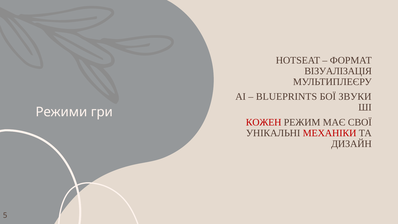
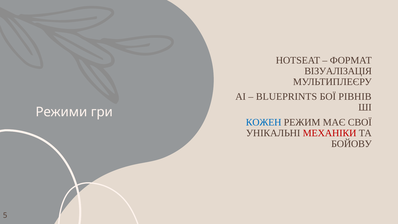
ЗВУКИ: ЗВУКИ -> РІВНІВ (355, 97)
КОЖЕН colour: red -> blue (264, 122)
ДИЗАЙН: ДИЗАЙН -> БОЙОВУ (351, 144)
